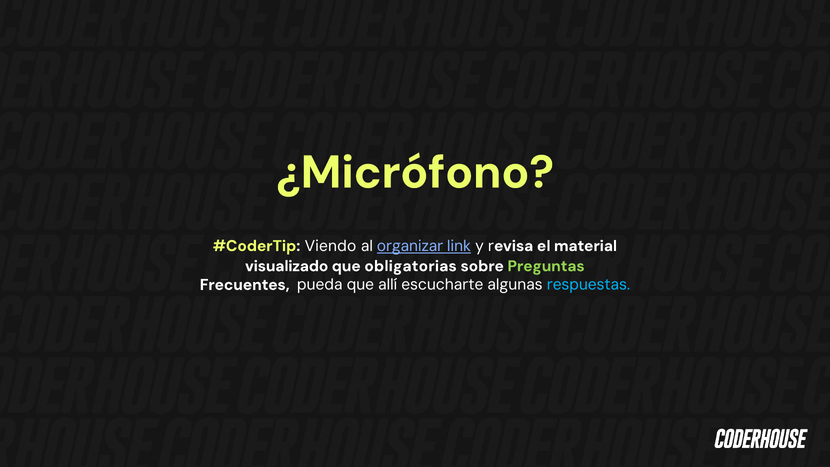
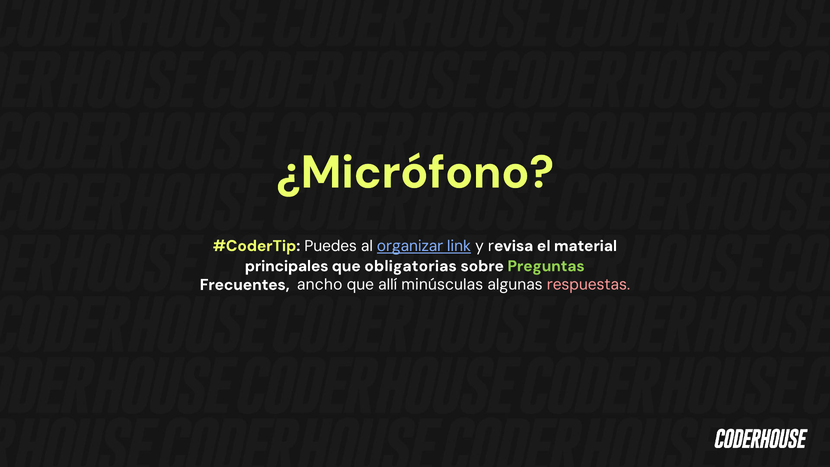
Viendo: Viendo -> Puedes (331, 246)
visualizado: visualizado -> principales (287, 266)
pueda: pueda -> ancho (320, 285)
escucharte: escucharte -> minúsculas (442, 285)
respuestas colour: light blue -> pink (588, 285)
